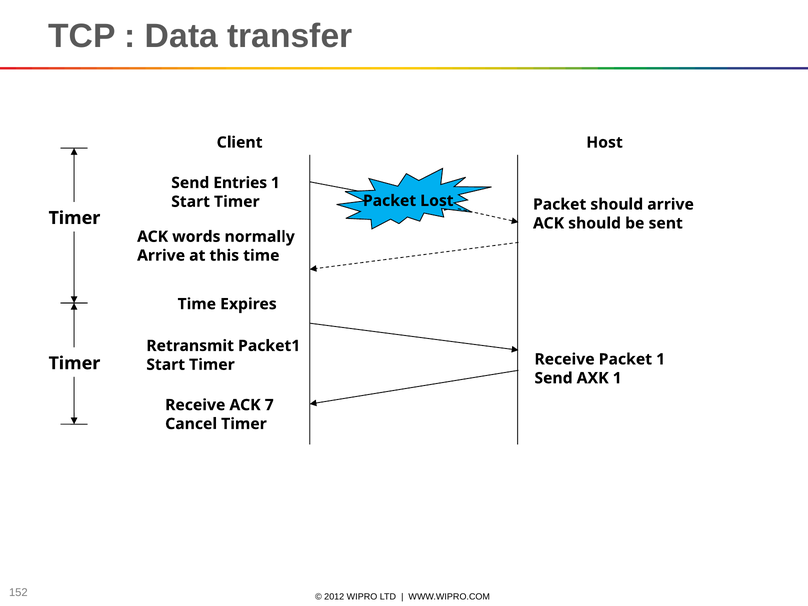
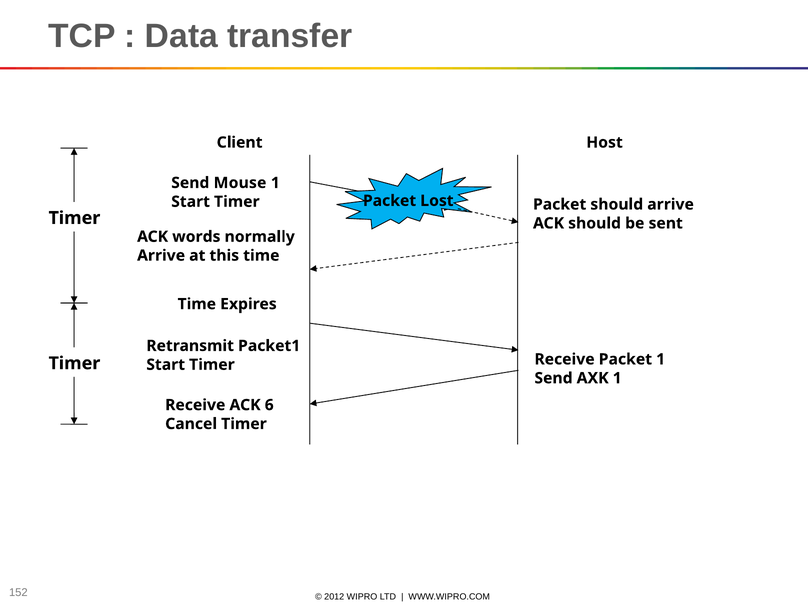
Entries: Entries -> Mouse (240, 183)
7: 7 -> 6 (269, 405)
